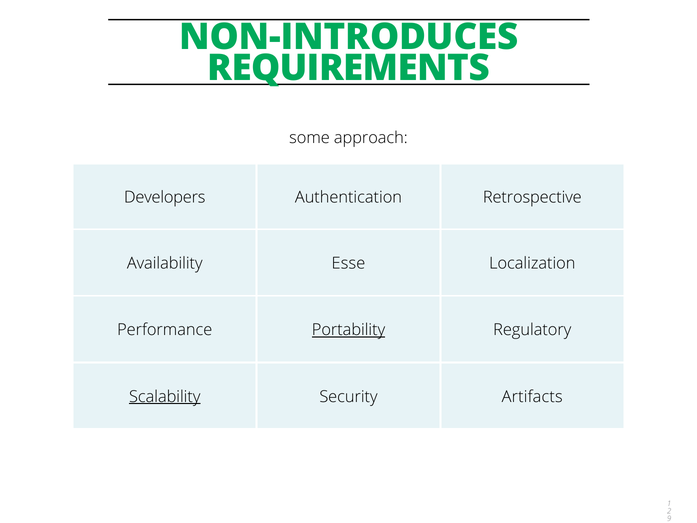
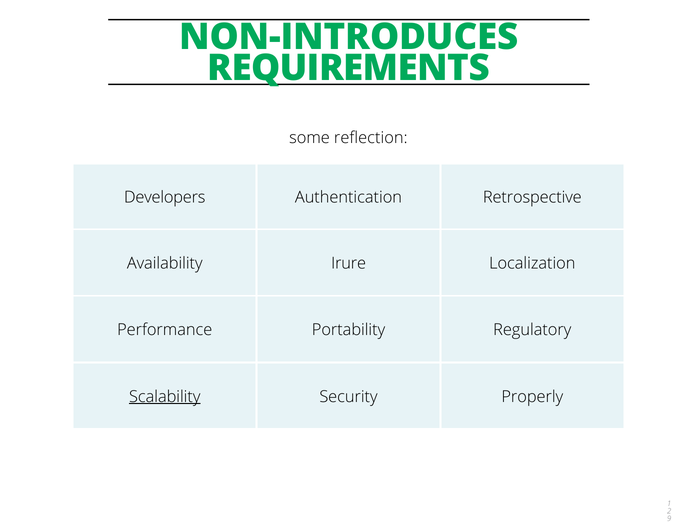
approach: approach -> reflection (371, 138)
Esse: Esse -> Irure (349, 263)
Portability underline: present -> none (348, 330)
Artifacts: Artifacts -> Properly (532, 396)
